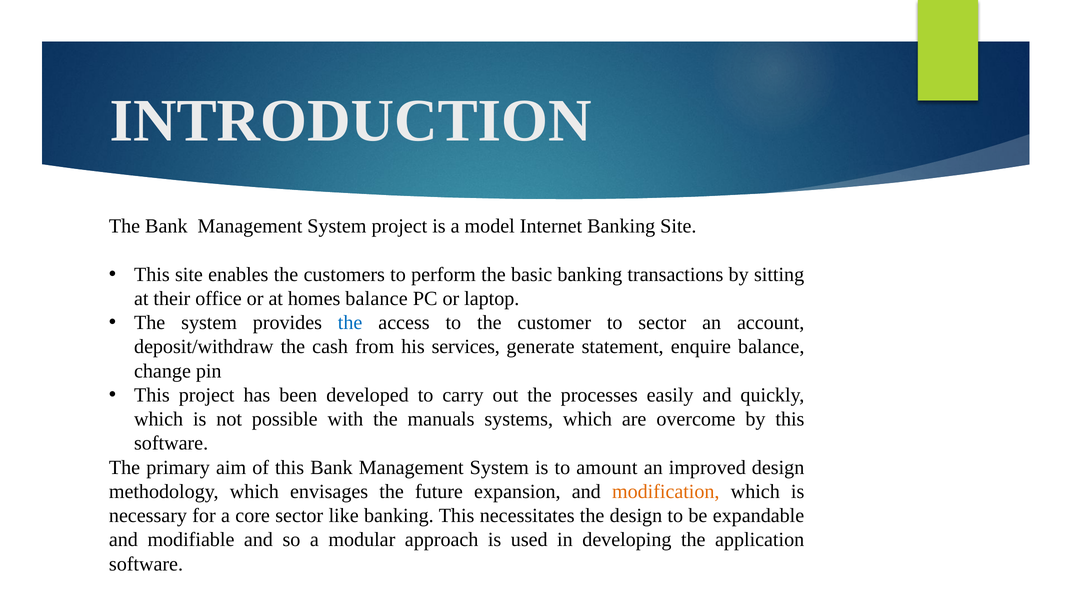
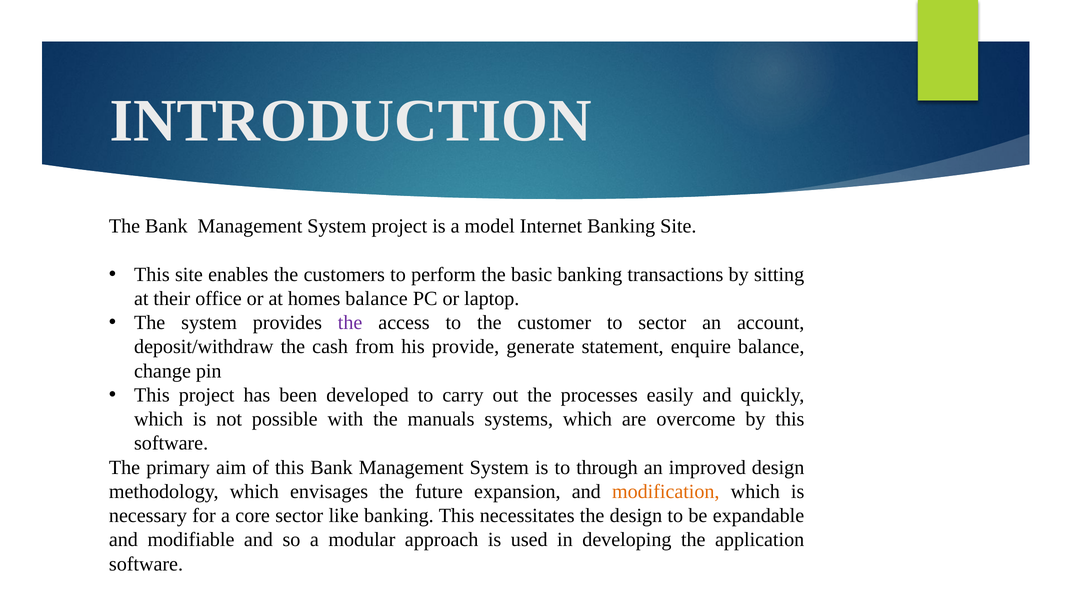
the colour: blue -> purple (350, 323)
services: services -> provide (466, 347)
amount: amount -> through (607, 467)
